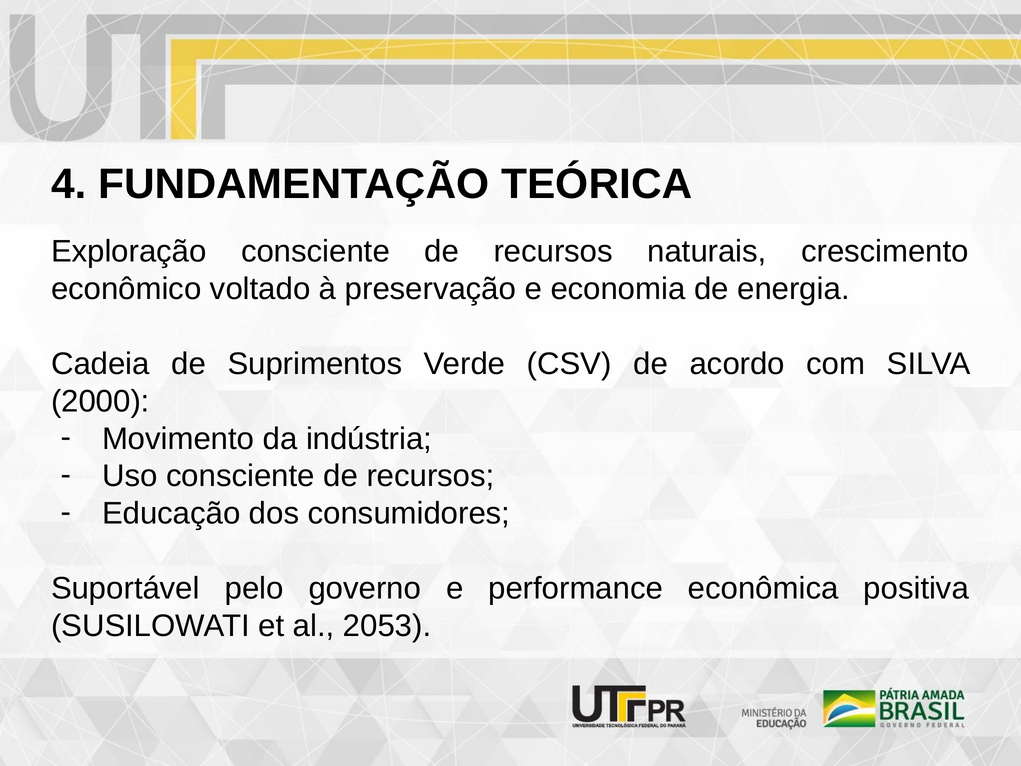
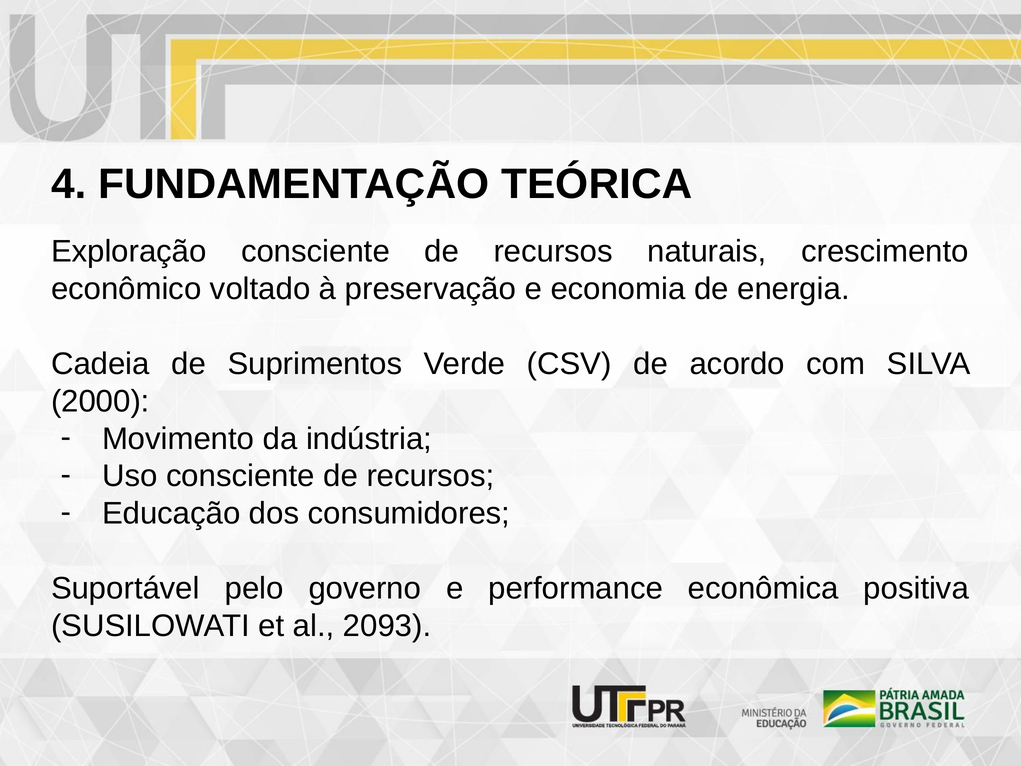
2053: 2053 -> 2093 (387, 626)
